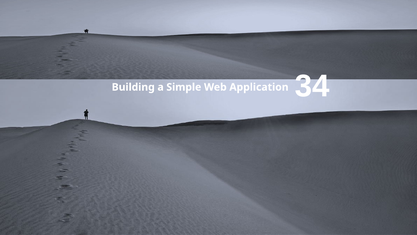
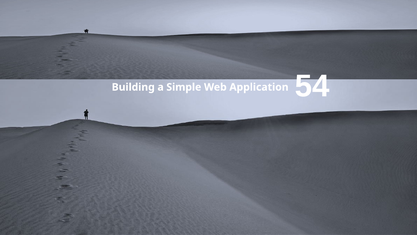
34: 34 -> 54 (312, 86)
